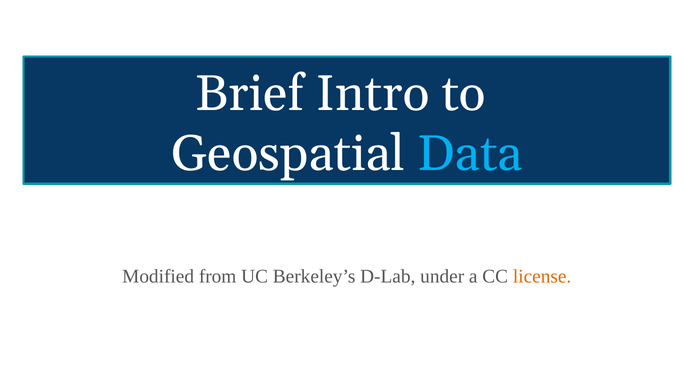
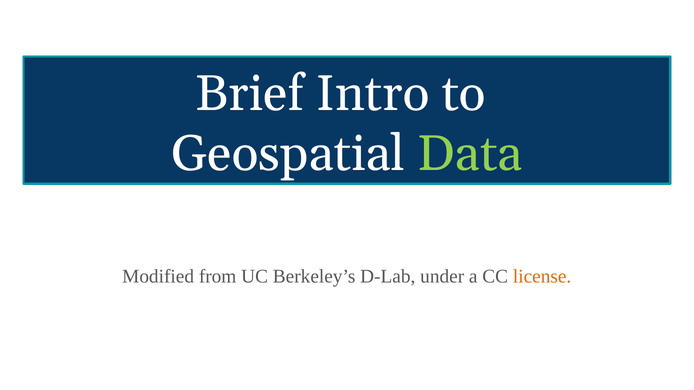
Data colour: light blue -> light green (470, 154)
